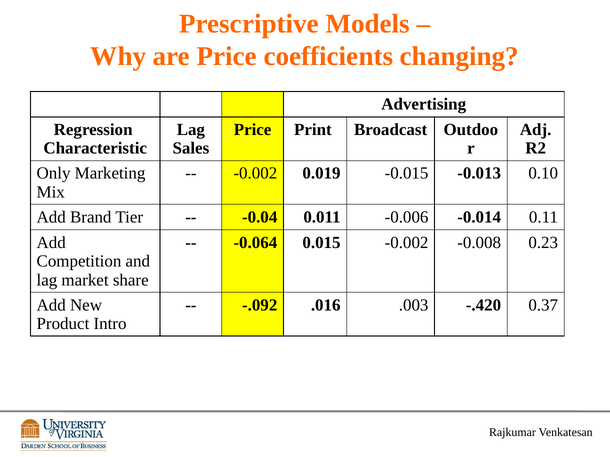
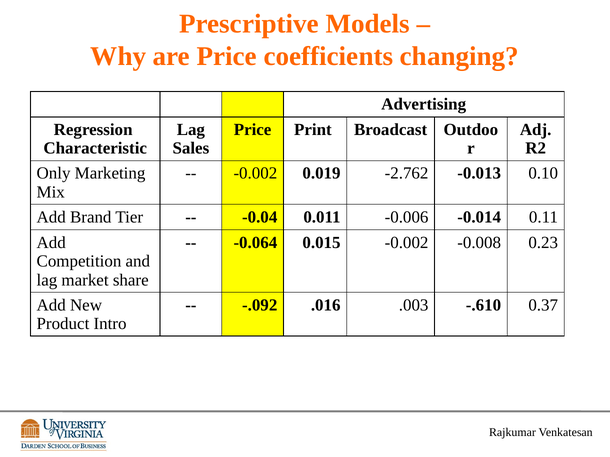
-0.015: -0.015 -> -2.762 (407, 173)
-.420: -.420 -> -.610 (483, 305)
